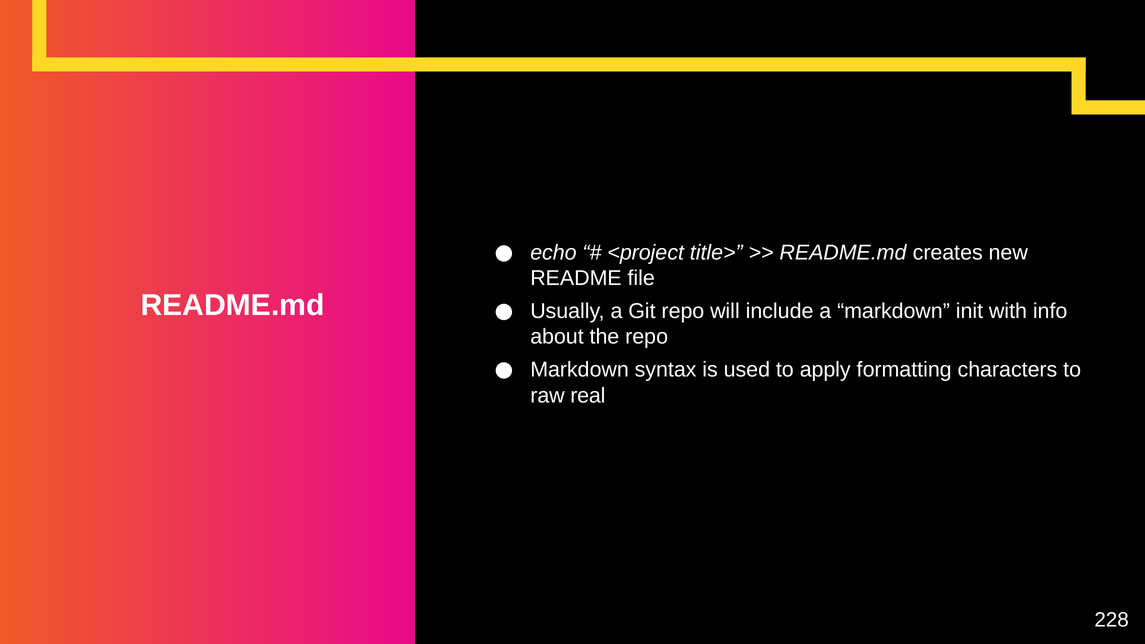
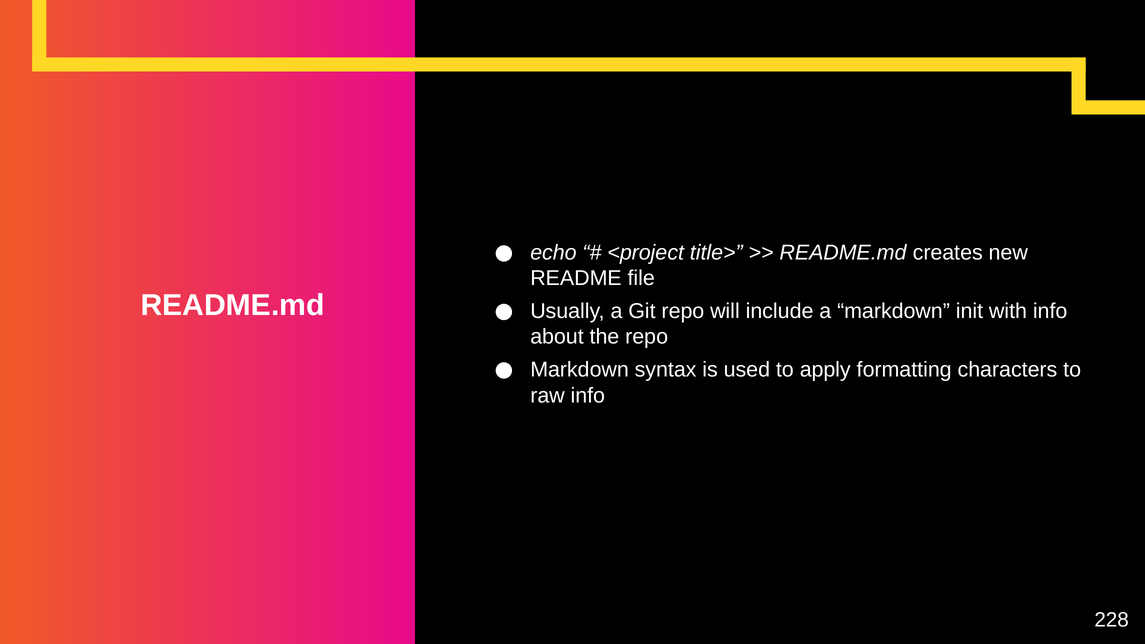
raw real: real -> info (588, 396)
